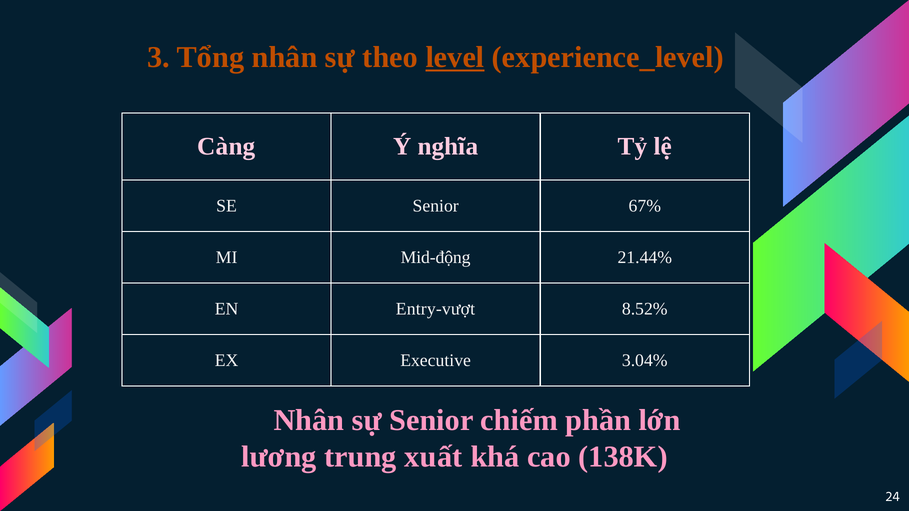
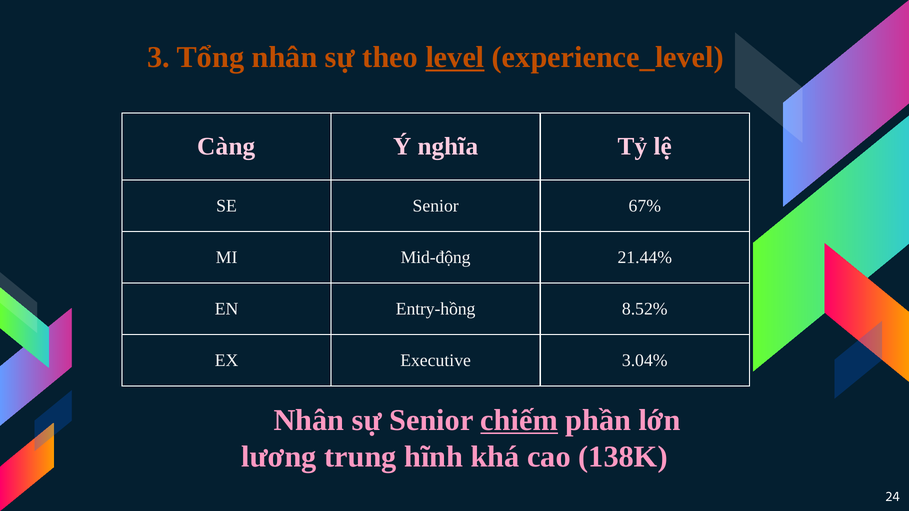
Entry-vượt: Entry-vượt -> Entry-hồng (436, 309)
chiếm underline: none -> present (519, 421)
xuất: xuất -> hĩnh (434, 457)
